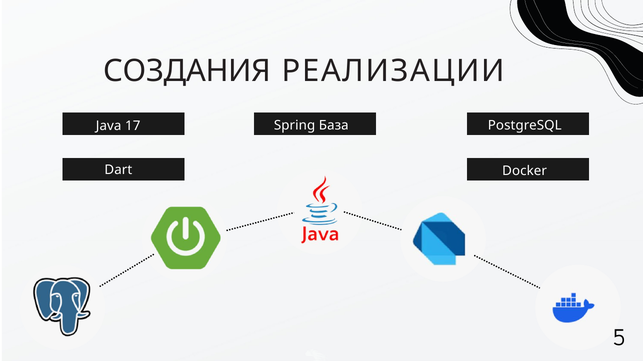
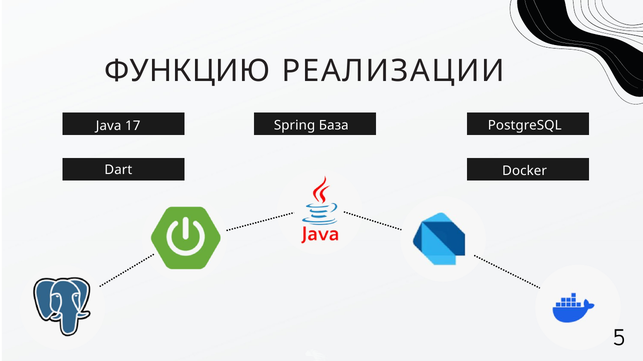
СОЗДАНИЯ: СОЗДАНИЯ -> ФУНКЦИЮ (187, 71)
